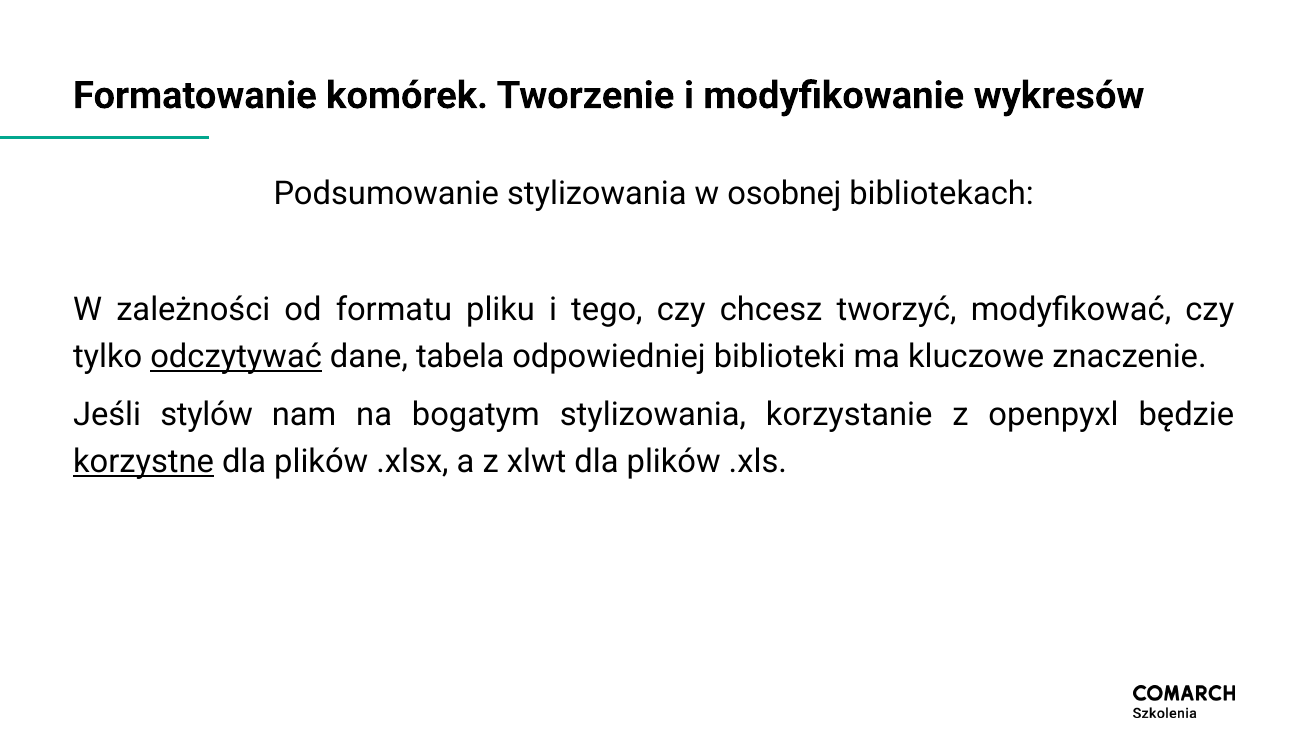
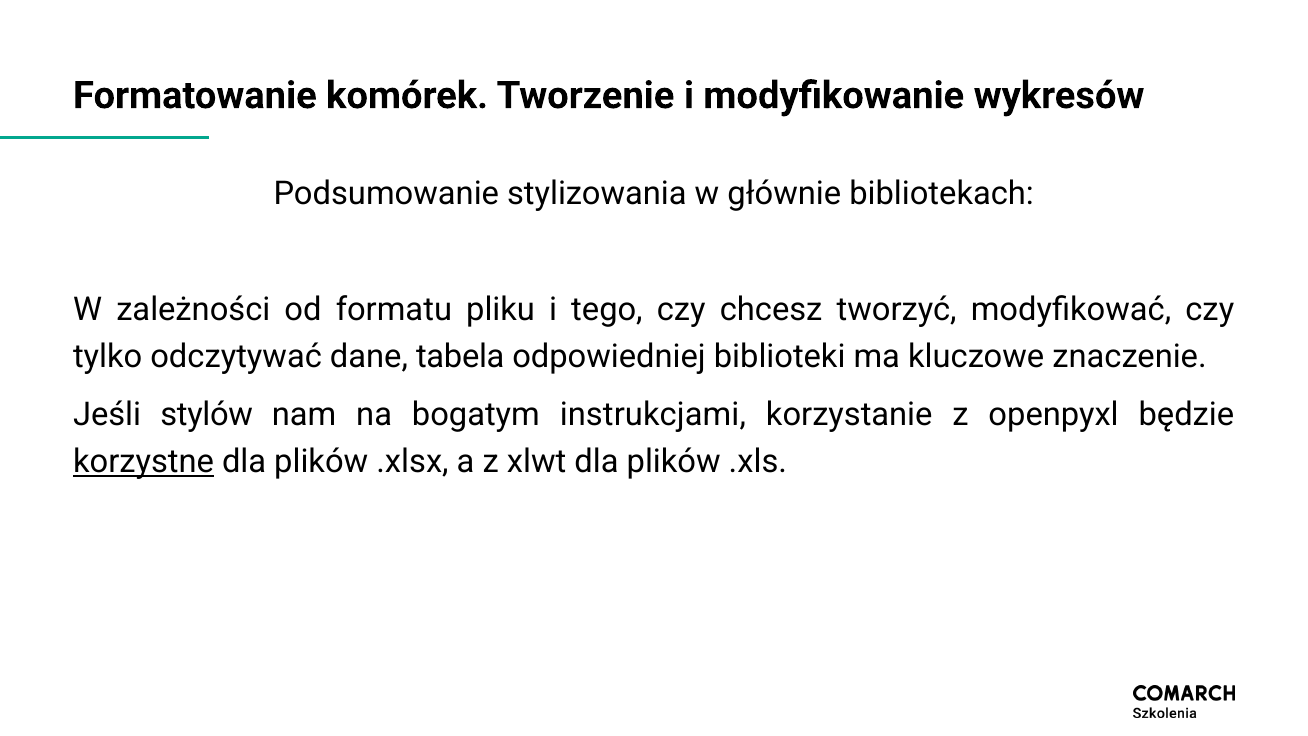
osobnej: osobnej -> głównie (784, 194)
odczytywać underline: present -> none (236, 357)
bogatym stylizowania: stylizowania -> instrukcjami (653, 415)
